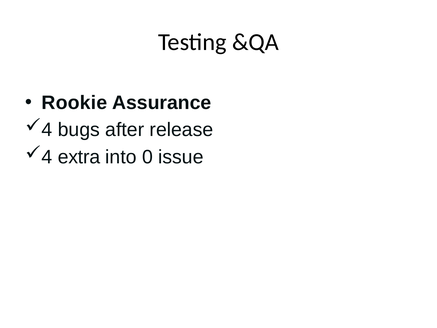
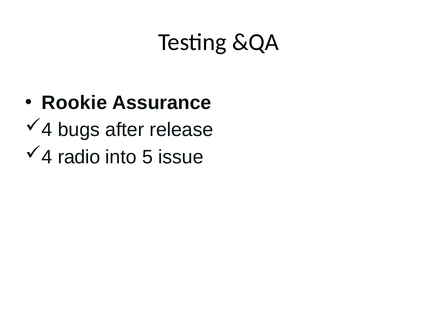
extra: extra -> radio (79, 157)
0: 0 -> 5 (147, 157)
